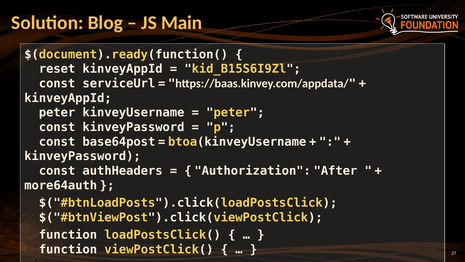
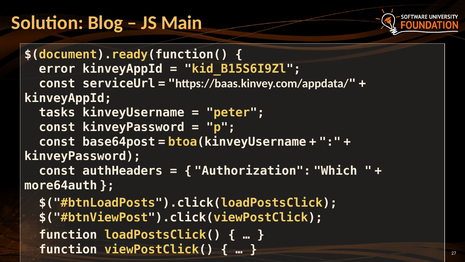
reset: reset -> error (57, 69)
peter: peter -> tasks (57, 112)
After: After -> Which (335, 171)
